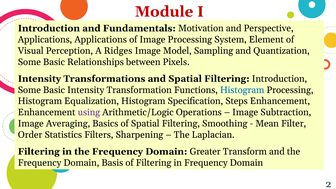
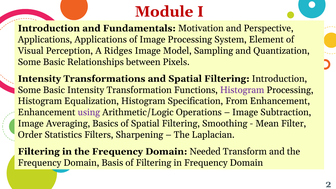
Histogram colour: blue -> purple (242, 90)
Steps: Steps -> From (237, 101)
Greater: Greater -> Needed (205, 152)
